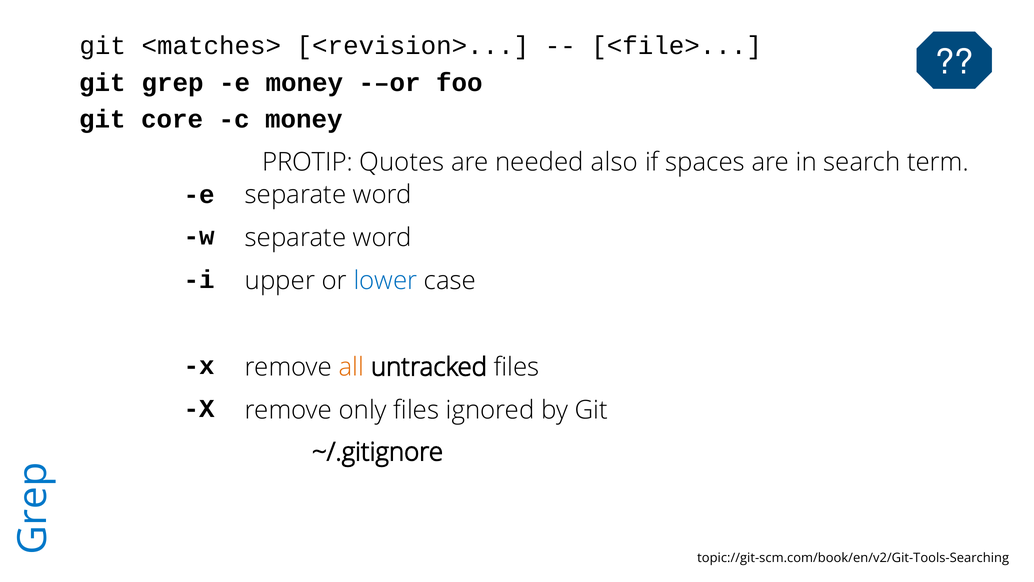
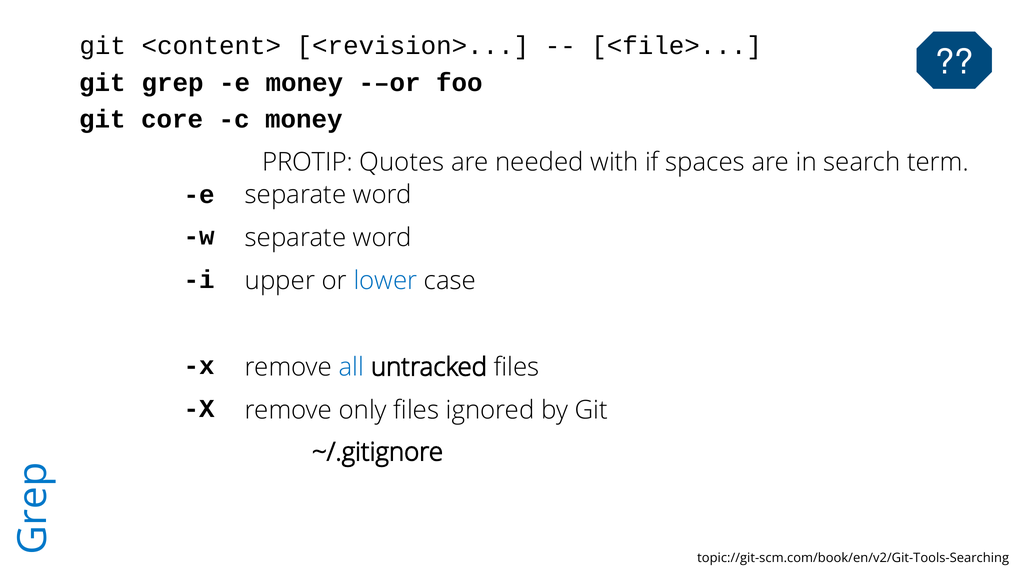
<matches>: <matches> -> <content> (211, 46)
also: also -> with (614, 162)
all colour: orange -> blue (351, 367)
